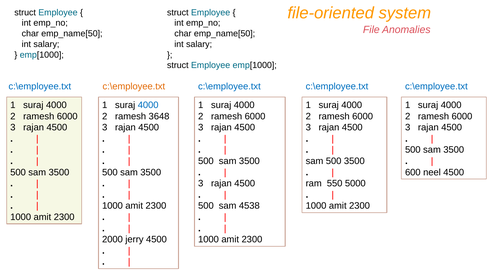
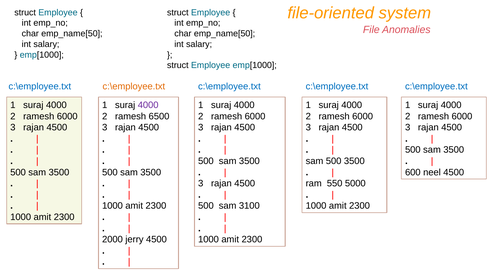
4000 colour: blue -> purple (148, 105)
3648: 3648 -> 6500 (159, 116)
4538: 4538 -> 3100 (249, 206)
